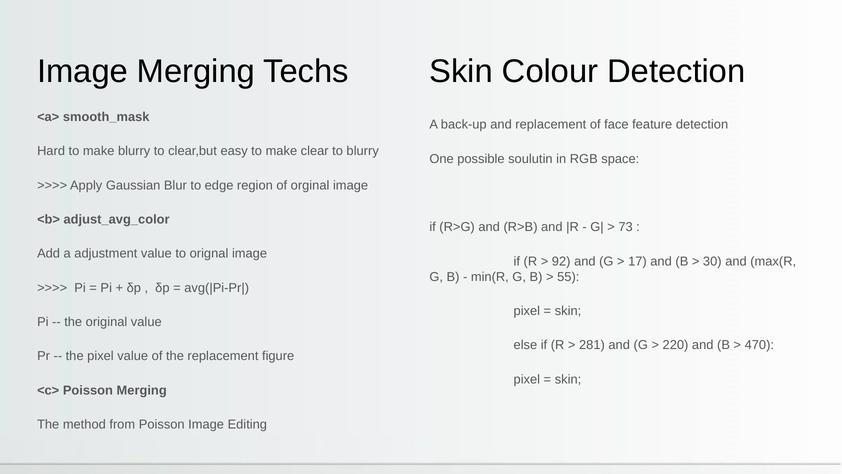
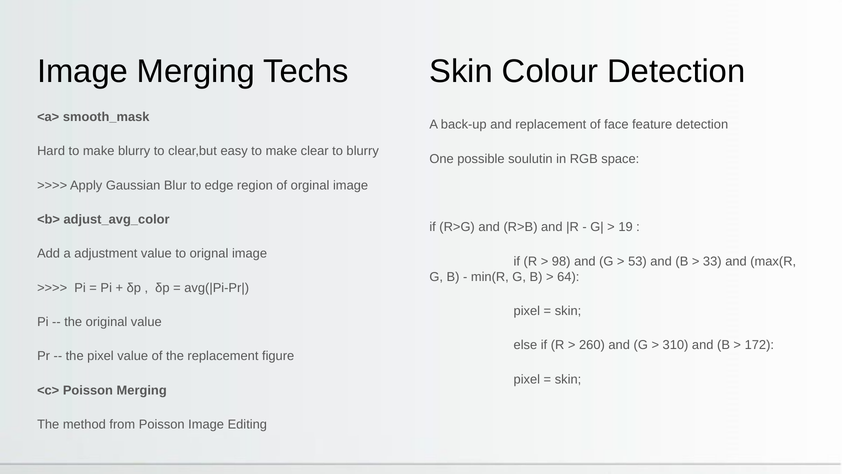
73: 73 -> 19 (626, 227)
92: 92 -> 98 (561, 261)
17: 17 -> 53 (637, 261)
30: 30 -> 33 (712, 261)
55: 55 -> 64 (568, 277)
281: 281 -> 260 (592, 345)
220: 220 -> 310 (675, 345)
470: 470 -> 172 (759, 345)
